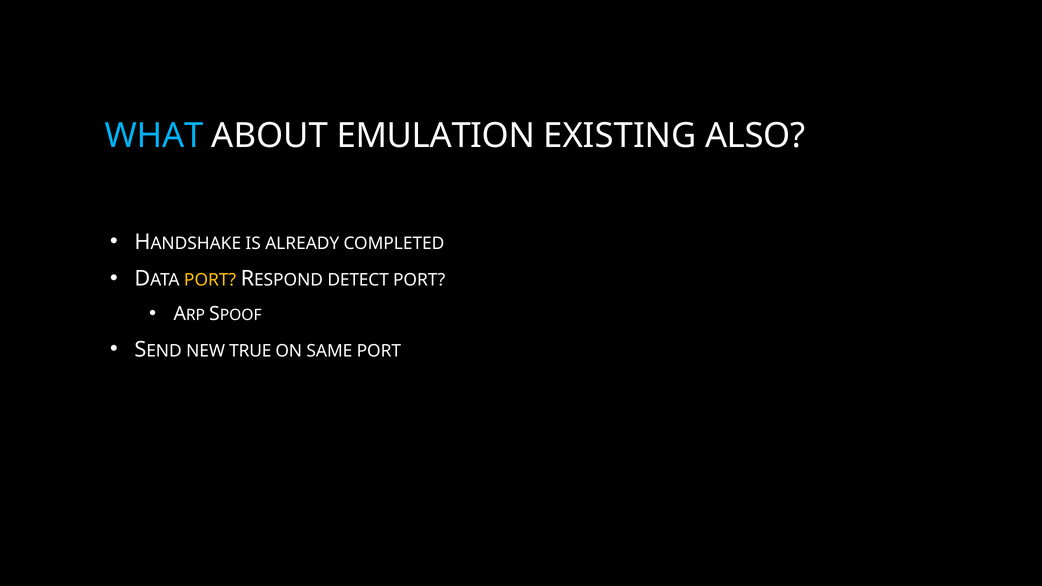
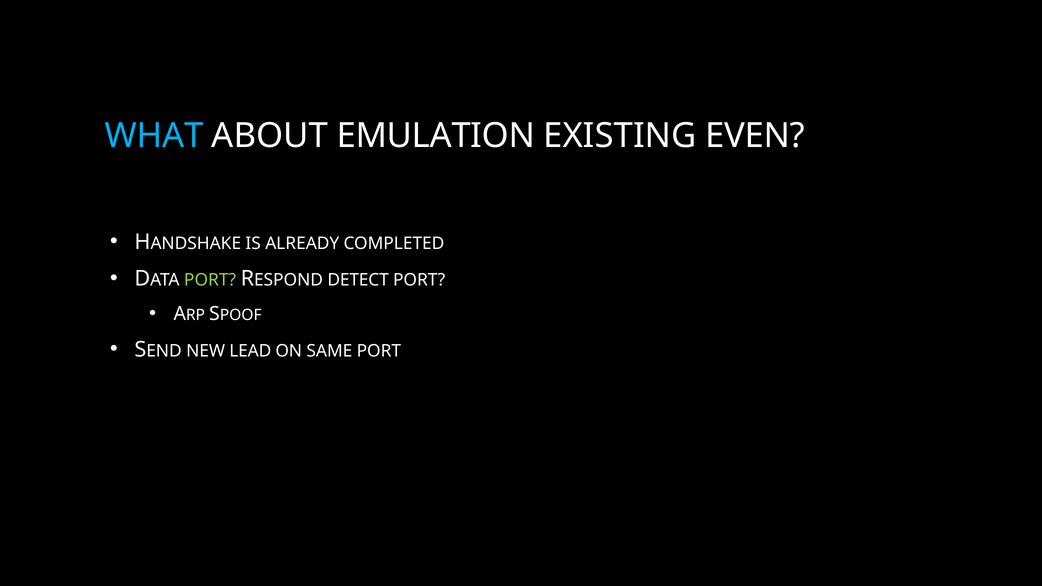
ALSO: ALSO -> EVEN (755, 136)
PORT colour: yellow -> light green (210, 280)
TRUE: TRUE -> LEAD (250, 351)
